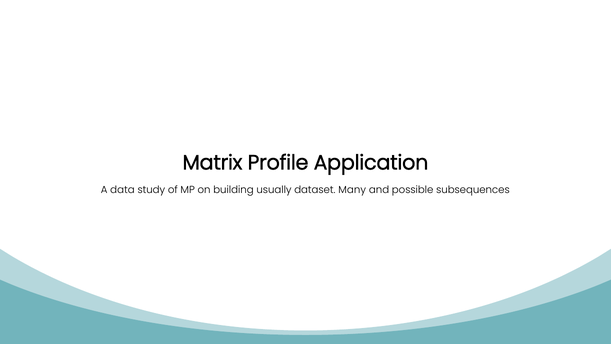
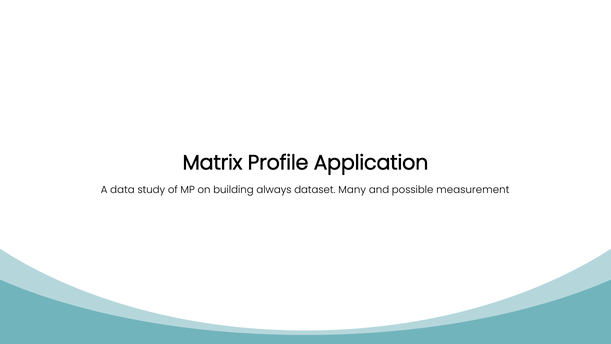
usually: usually -> always (274, 190)
subsequences: subsequences -> measurement (473, 190)
